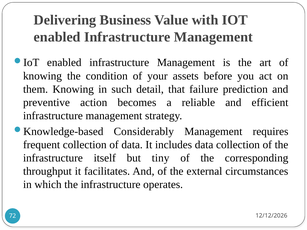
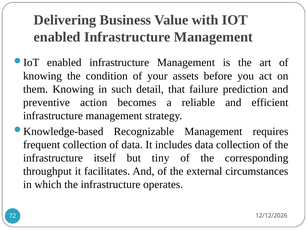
Considerably: Considerably -> Recognizable (144, 132)
